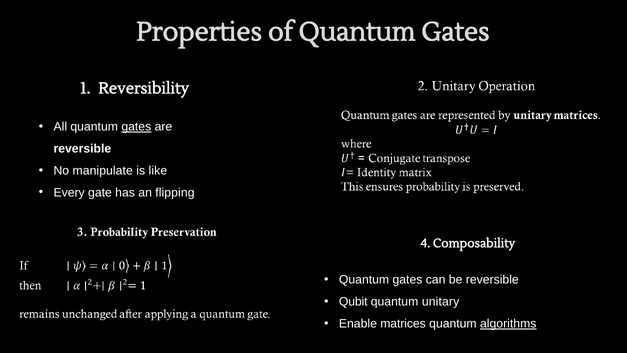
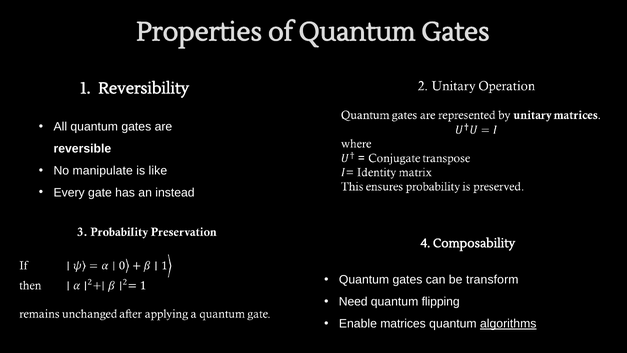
gates underline: present -> none (136, 127)
flipping: flipping -> instead (175, 192)
be reversible: reversible -> transform (492, 280)
Qubit: Qubit -> Need (353, 302)
unitary: unitary -> flipping (441, 302)
